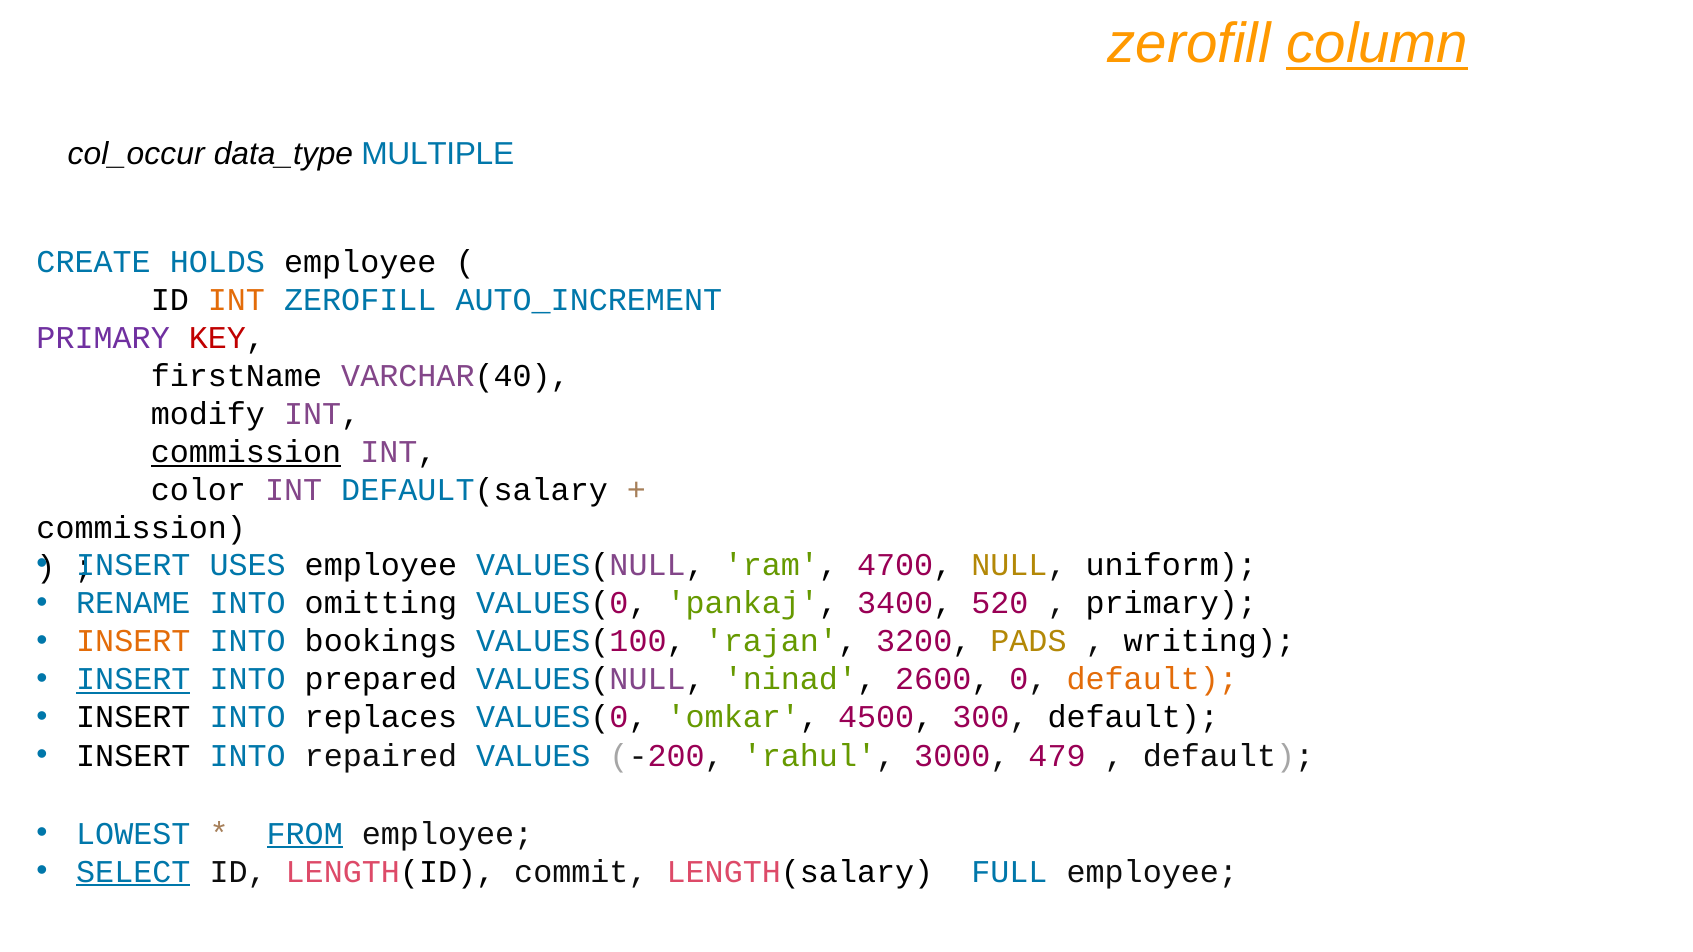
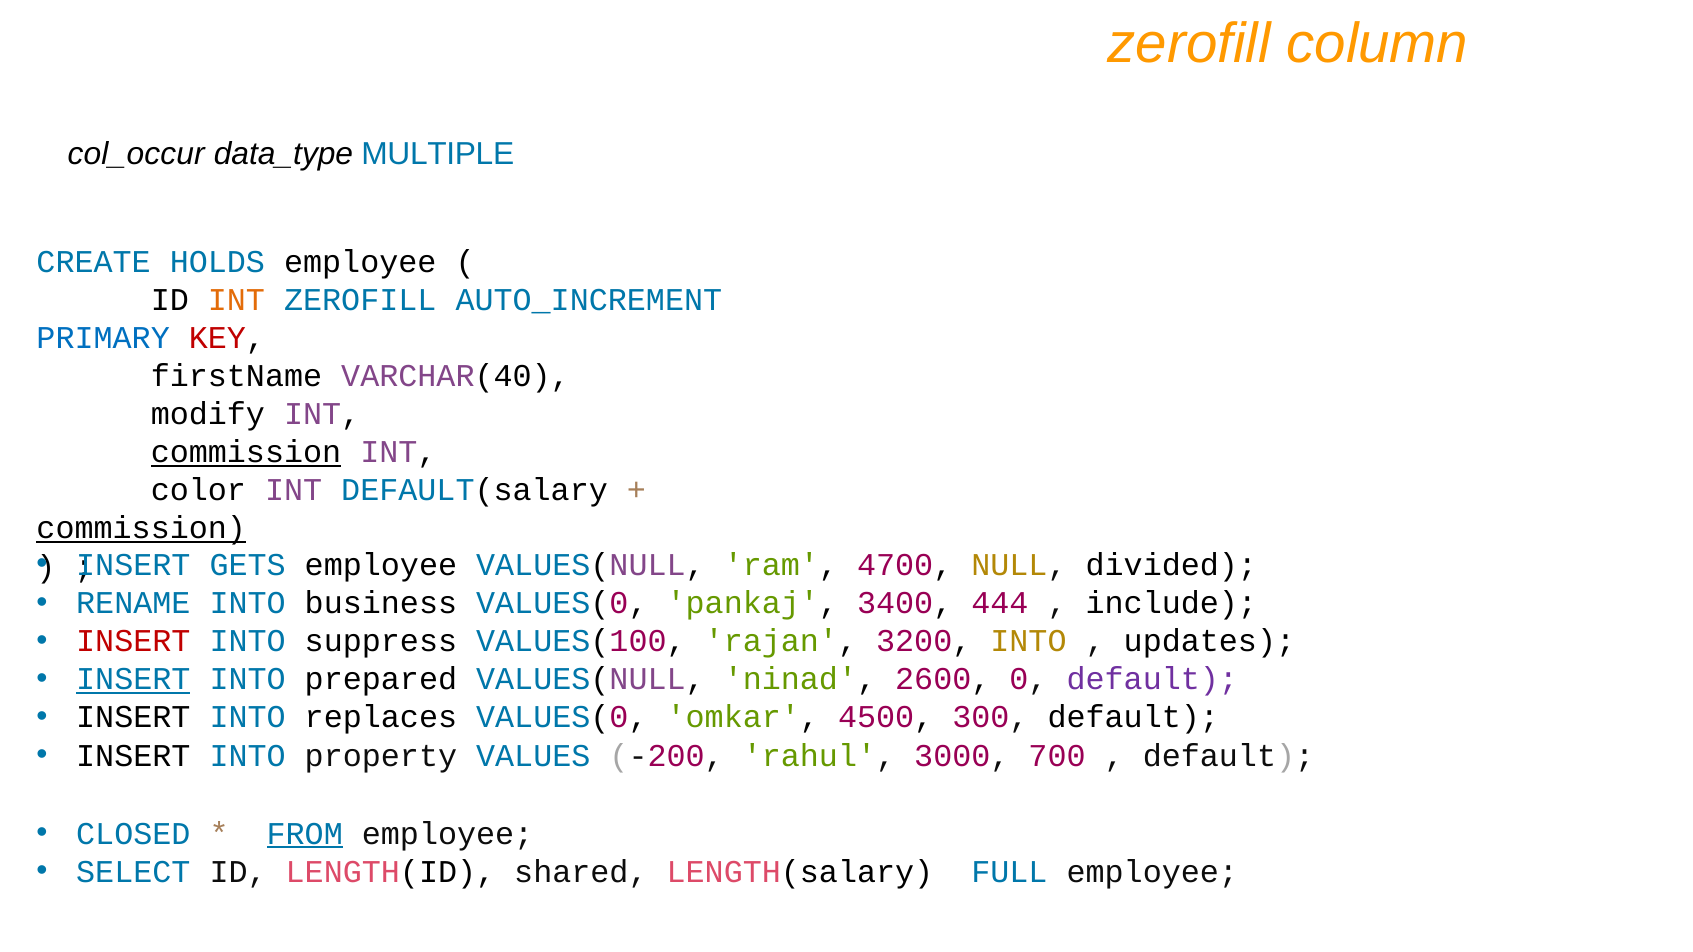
column underline: present -> none (1377, 44)
PRIMARY colour: purple -> blue (103, 338)
commission underline: none -> present (141, 529)
USES: USES -> GETS (248, 565)
uniform: uniform -> divided (1171, 565)
omitting: omitting -> business (381, 603)
520: 520 -> 444 (1000, 603)
primary: primary -> include (1171, 603)
INSERT colour: orange -> red (133, 642)
bookings: bookings -> suppress (381, 642)
3200 PADS: PADS -> INTO (1028, 642)
writing: writing -> updates (1209, 642)
default colour: orange -> purple (1152, 680)
repaired: repaired -> property (381, 756)
479: 479 -> 700 (1057, 756)
LOWEST: LOWEST -> CLOSED (133, 834)
SELECT underline: present -> none (133, 872)
commit: commit -> shared (581, 872)
